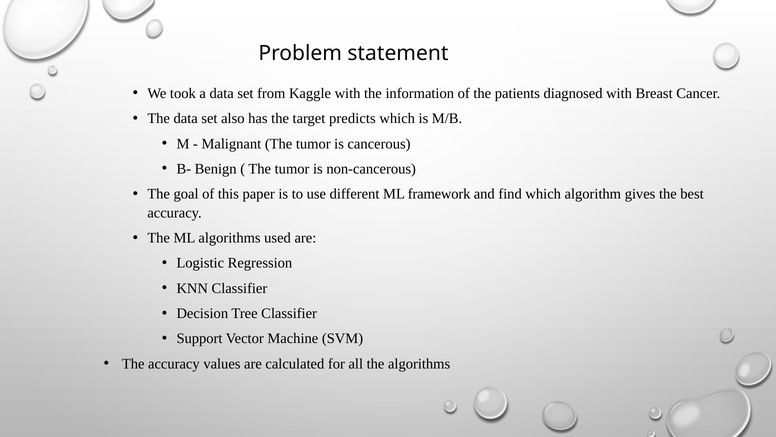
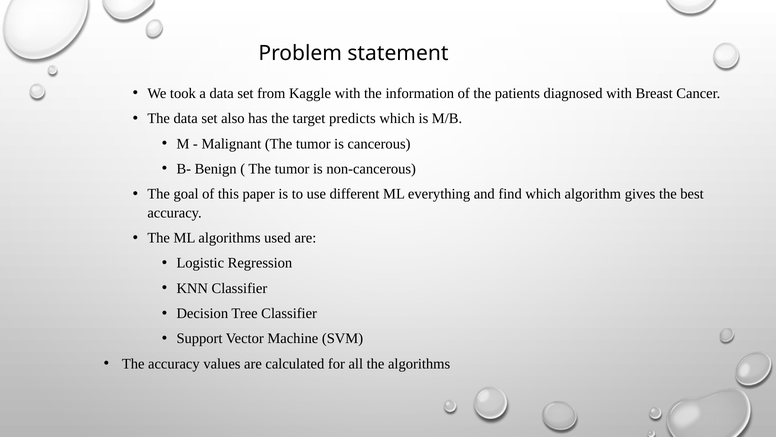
framework: framework -> everything (439, 194)
